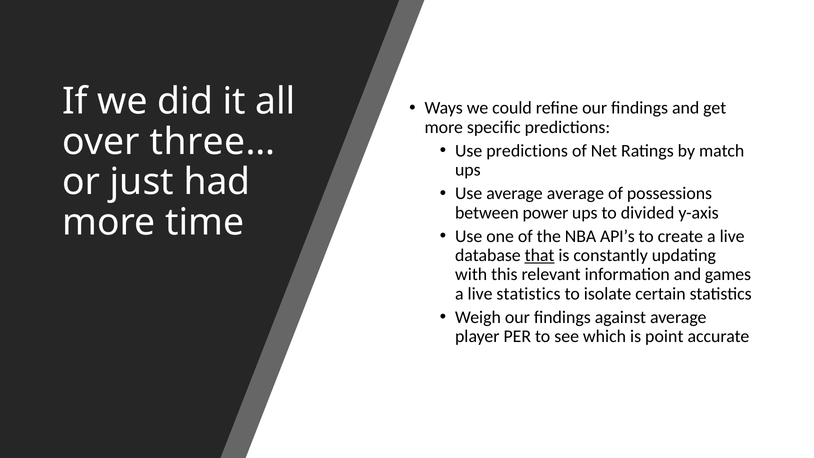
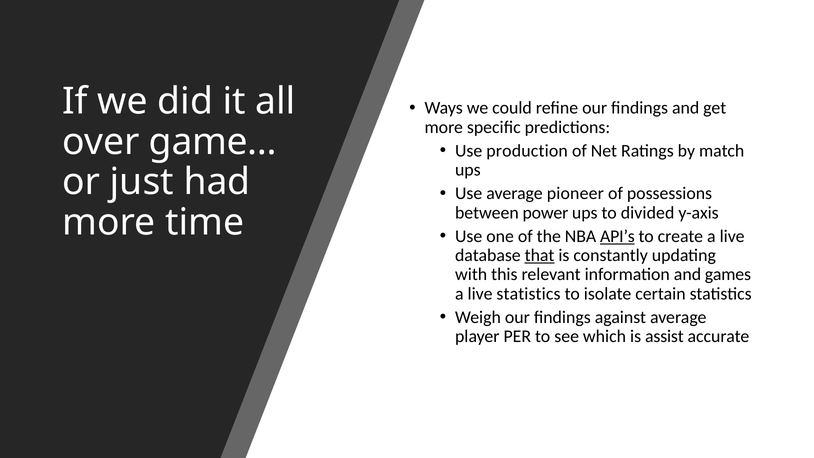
three…: three… -> game… (213, 142)
Use predictions: predictions -> production (527, 151)
average average: average -> pioneer (575, 193)
API’s underline: none -> present (617, 236)
point: point -> assist (664, 336)
